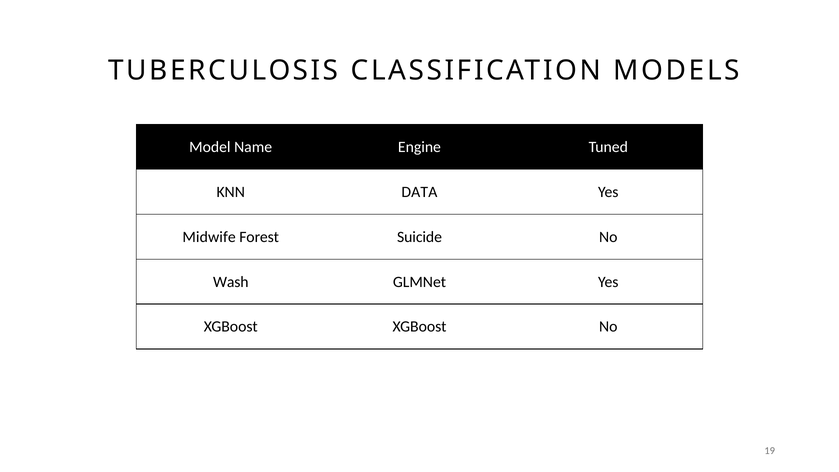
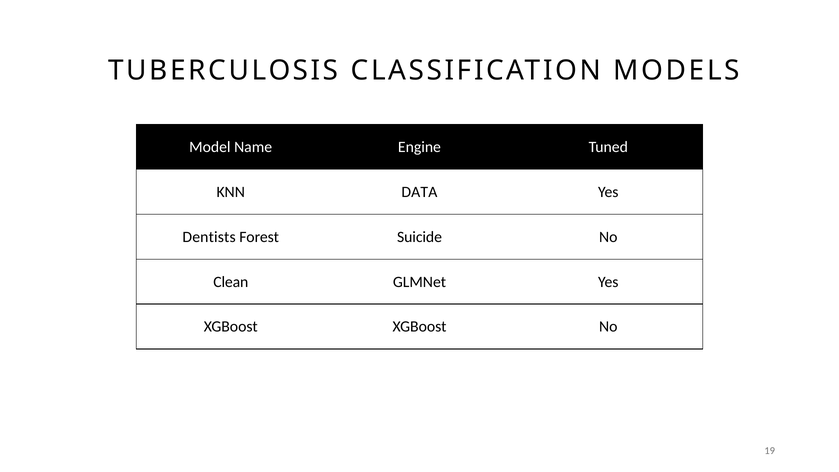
Midwife: Midwife -> Dentists (209, 237)
Wash: Wash -> Clean (231, 282)
